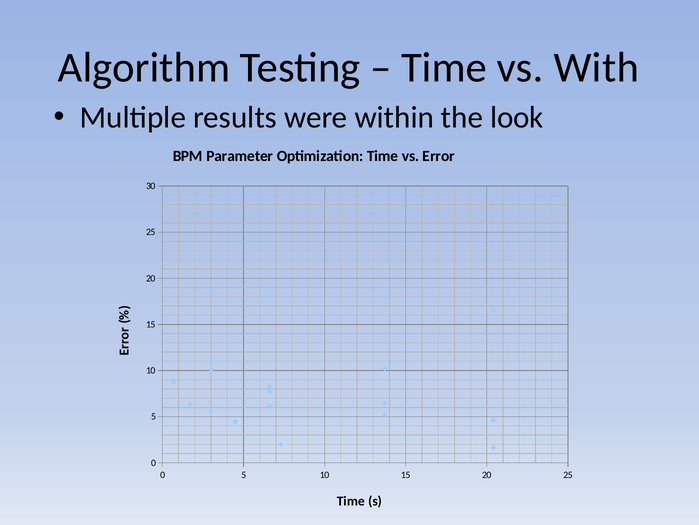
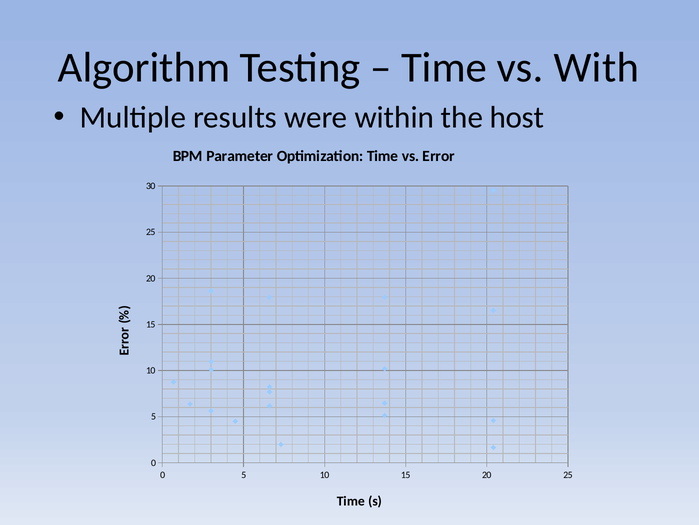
look: look -> host (517, 118)
